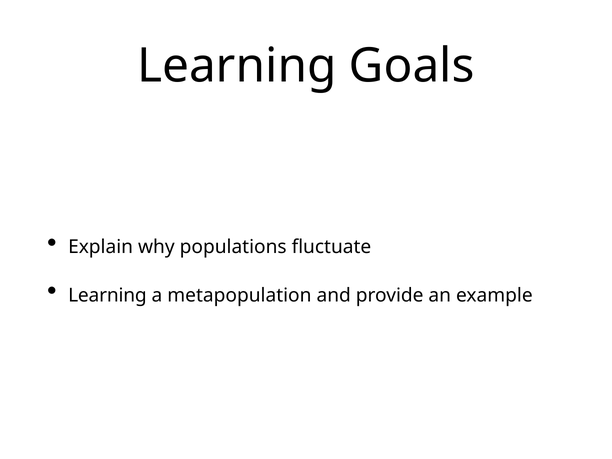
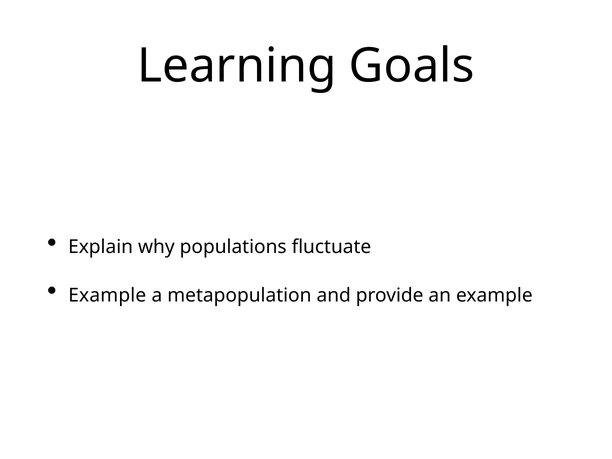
Learning: Learning -> Example (107, 295)
